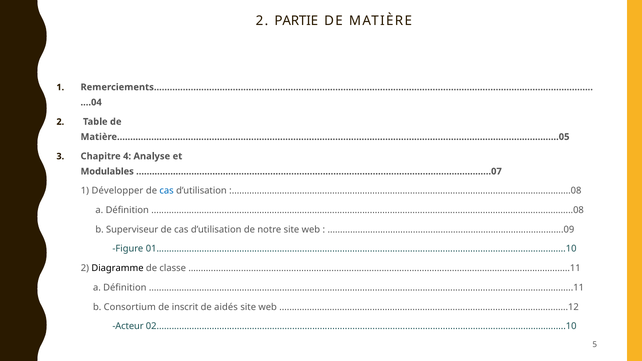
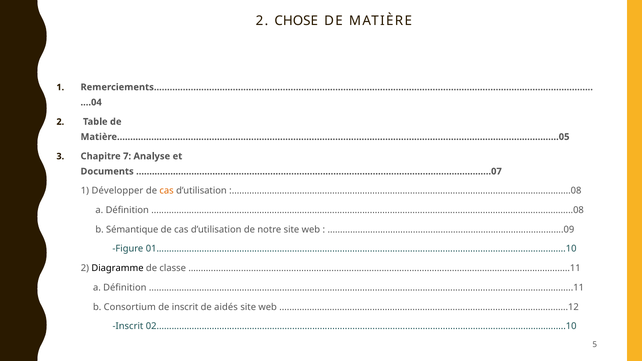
PARTIE: PARTIE -> CHOSE (296, 21)
4: 4 -> 7 (127, 156)
Modulables: Modulables -> Documents (107, 171)
cas colour: blue -> orange (167, 191)
Superviseur: Superviseur -> Sémantique (132, 230)
Acteur: Acteur -> Inscrit (128, 326)
